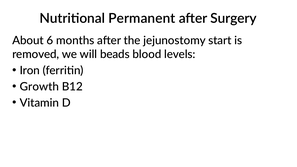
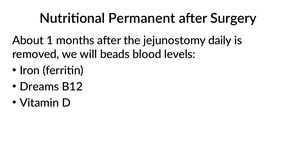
6: 6 -> 1 (50, 40)
start: start -> daily (220, 40)
Growth: Growth -> Dreams (39, 87)
